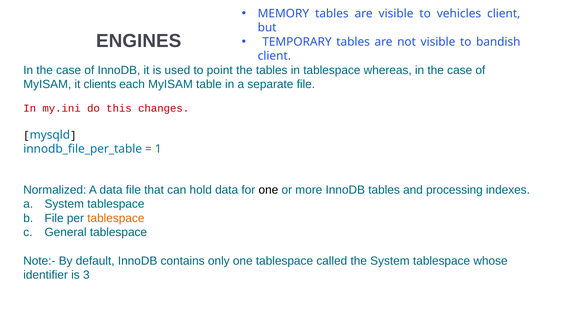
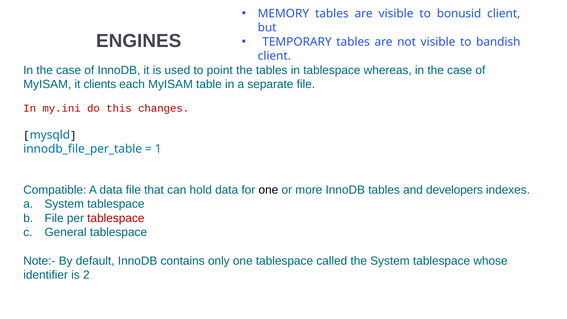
vehicles: vehicles -> bonusid (459, 14)
Normalized: Normalized -> Compatible (55, 190)
processing: processing -> developers (454, 190)
tablespace colour: orange -> red (116, 218)
3: 3 -> 2 (86, 275)
